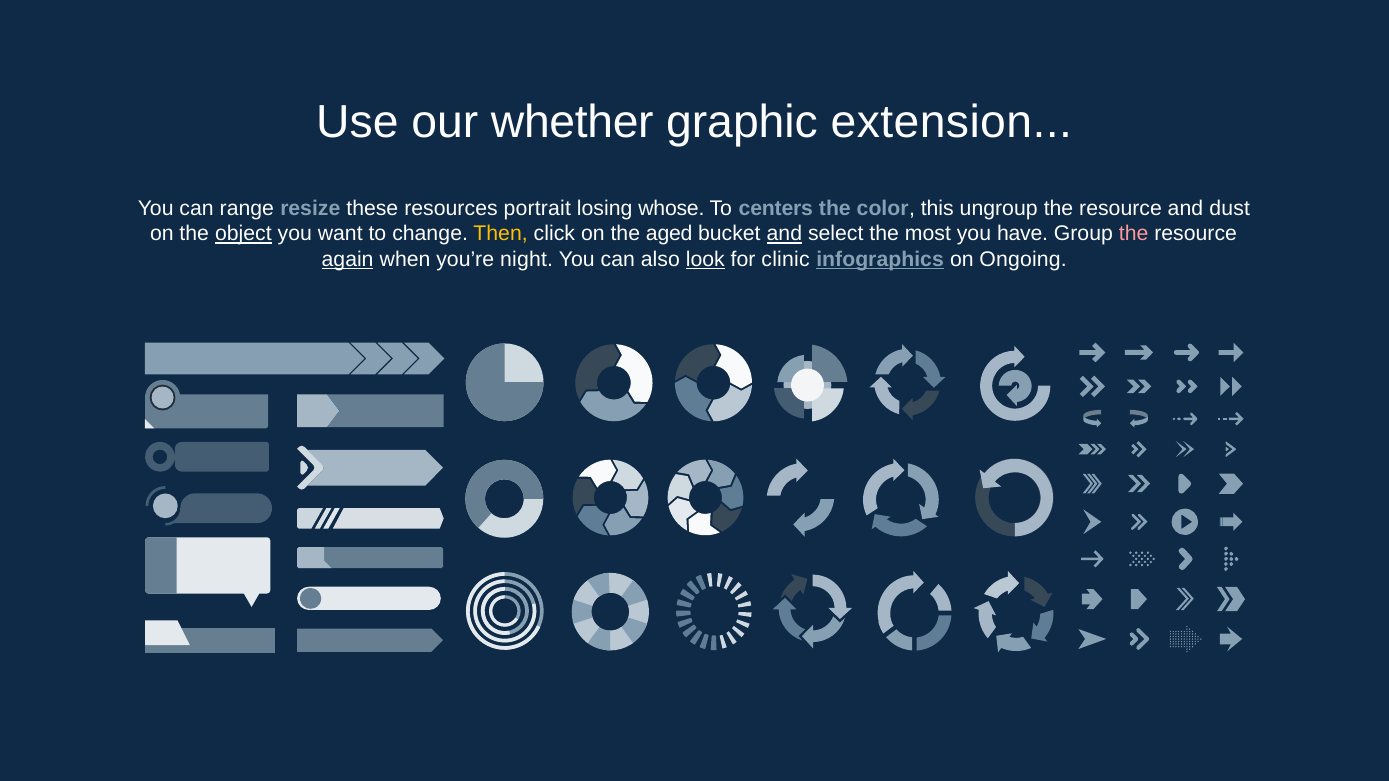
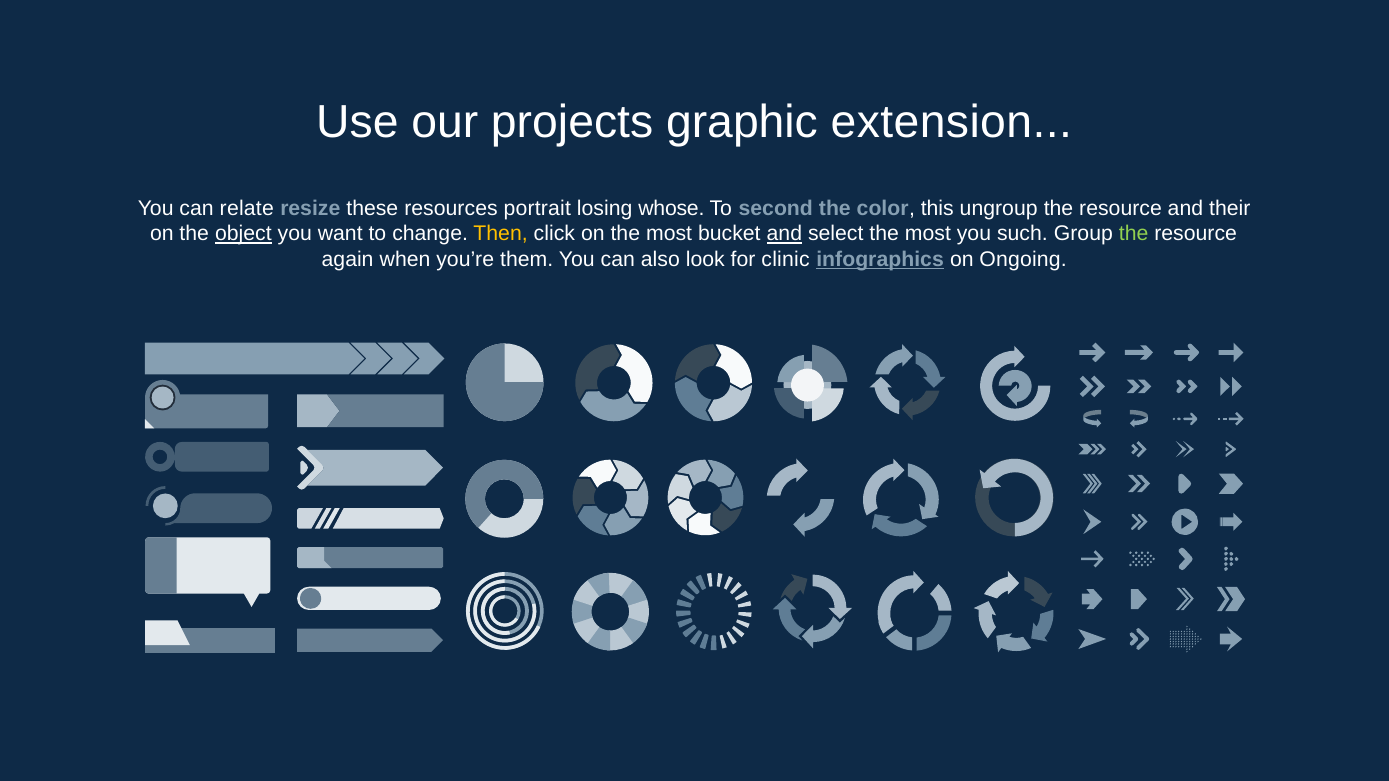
whether: whether -> projects (572, 123)
range: range -> relate (247, 209)
centers: centers -> second (776, 209)
dust: dust -> their (1230, 209)
on the aged: aged -> most (669, 234)
have: have -> such (1022, 234)
the colour: pink -> light green (1134, 234)
again underline: present -> none (348, 259)
night: night -> them (527, 259)
look underline: present -> none (705, 259)
